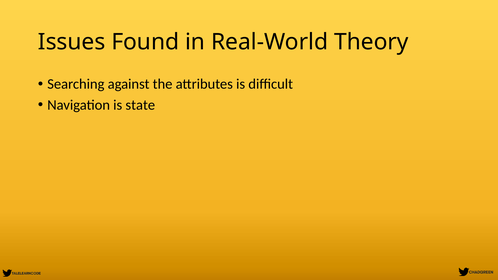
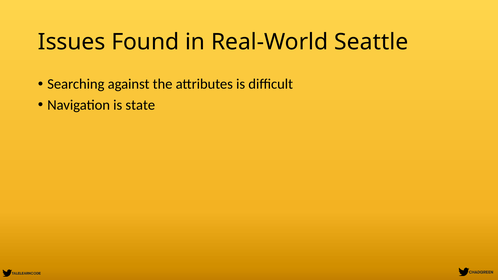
Theory: Theory -> Seattle (371, 42)
